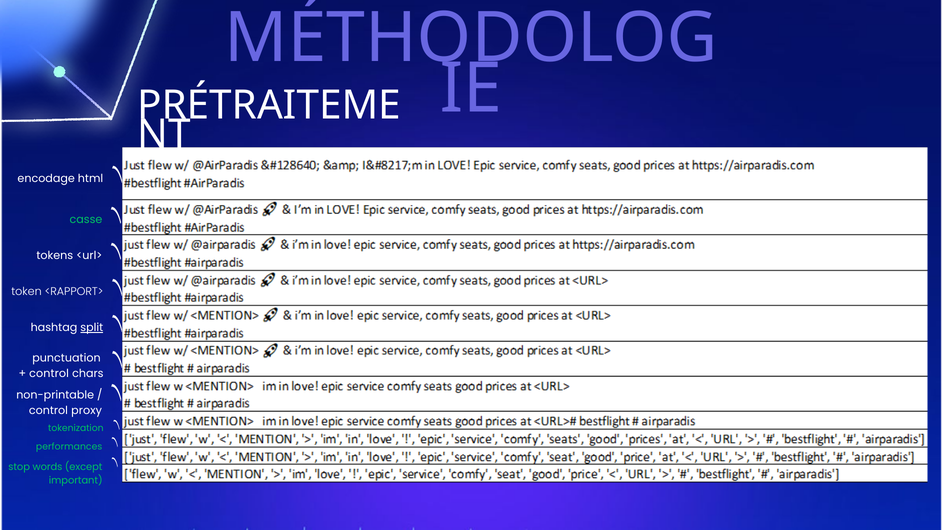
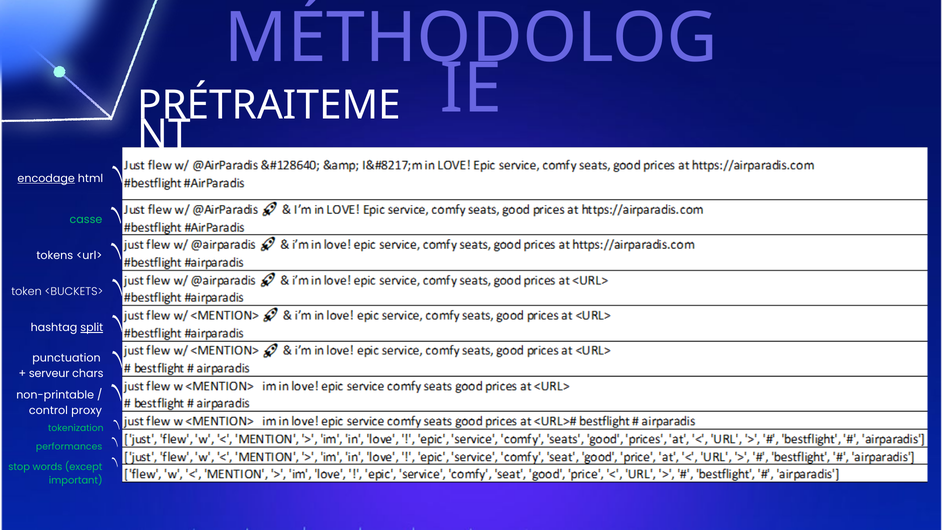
encodage underline: none -> present (46, 178)
<RAPPORT>: <RAPPORT> -> <BUCKETS> (74, 292)
control: control -> serveur (49, 374)
